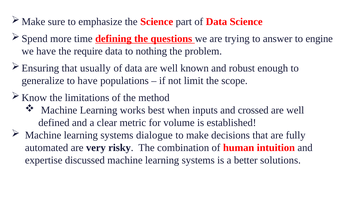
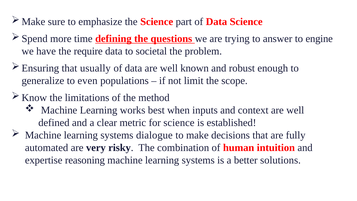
nothing: nothing -> societal (151, 51)
to have: have -> even (88, 81)
crossed: crossed -> context (253, 110)
for volume: volume -> science (179, 123)
discussed: discussed -> reasoning (85, 160)
